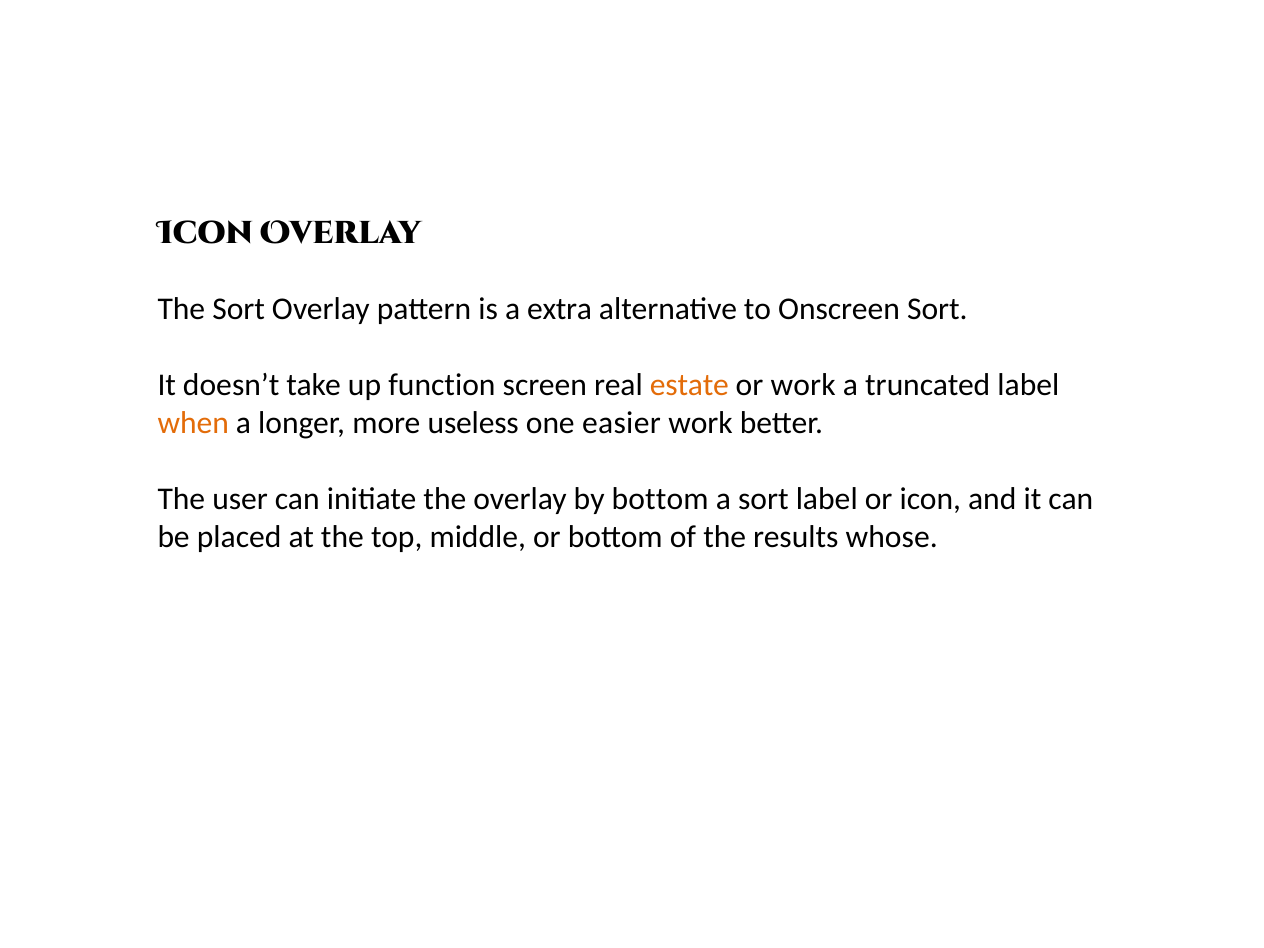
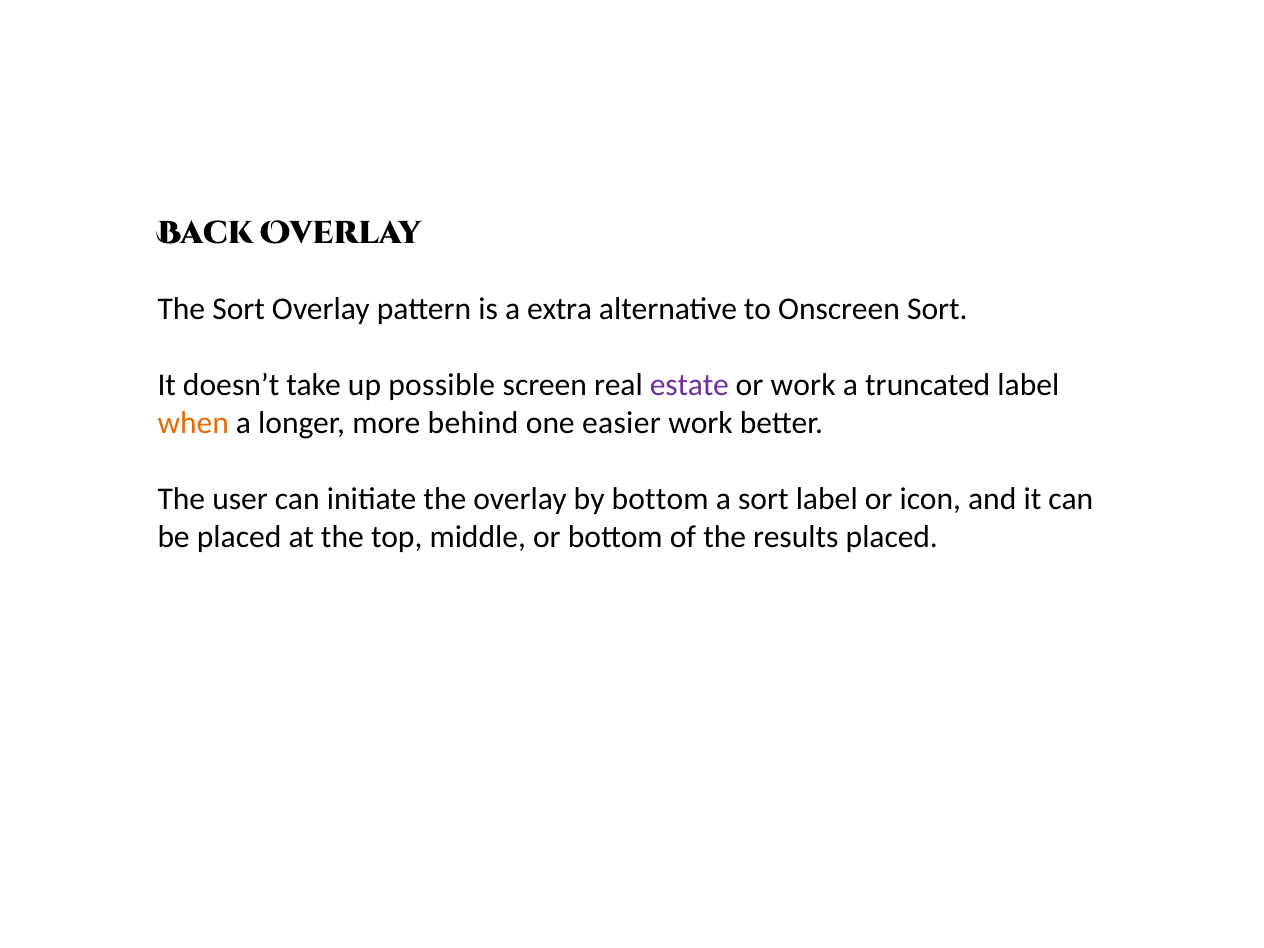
Icon: Icon -> Back (205, 233)
function: function -> possible (442, 385)
estate colour: orange -> purple (689, 385)
useless: useless -> behind (473, 423)
results whose: whose -> placed (892, 537)
